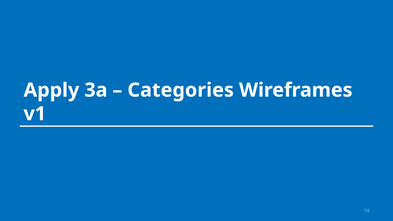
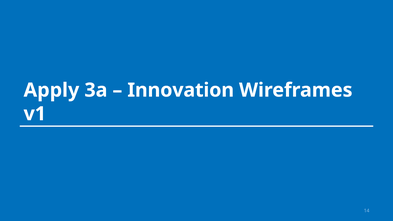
Categories: Categories -> Innovation (181, 90)
